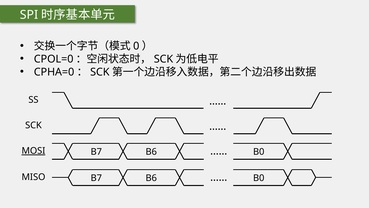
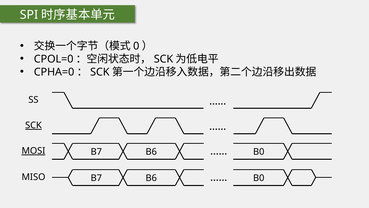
SCK underline: none -> present (33, 125)
